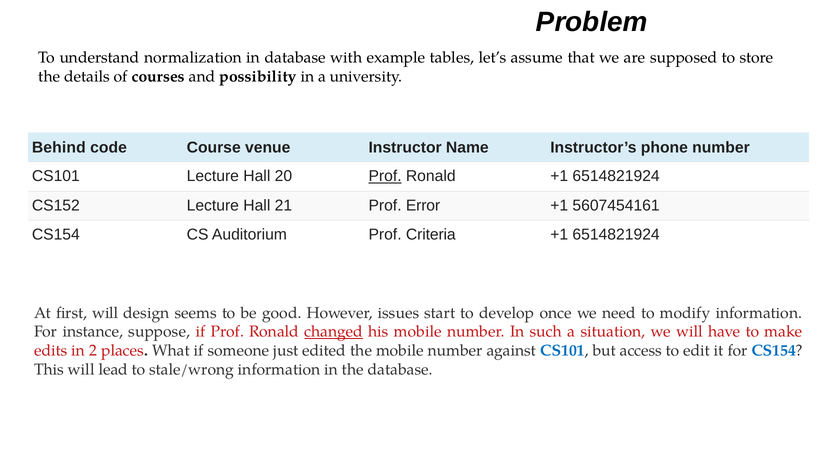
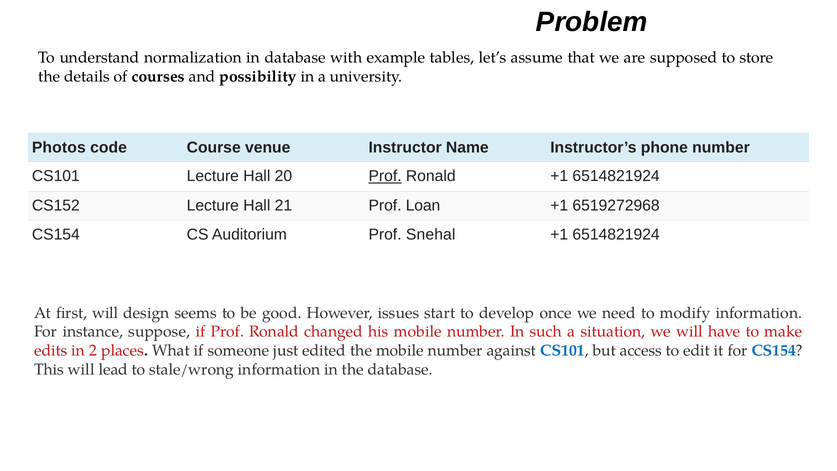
Behind: Behind -> Photos (59, 147)
Error: Error -> Loan (423, 205)
5607454161: 5607454161 -> 6519272968 (616, 205)
Criteria: Criteria -> Snehal (431, 235)
changed underline: present -> none (334, 332)
